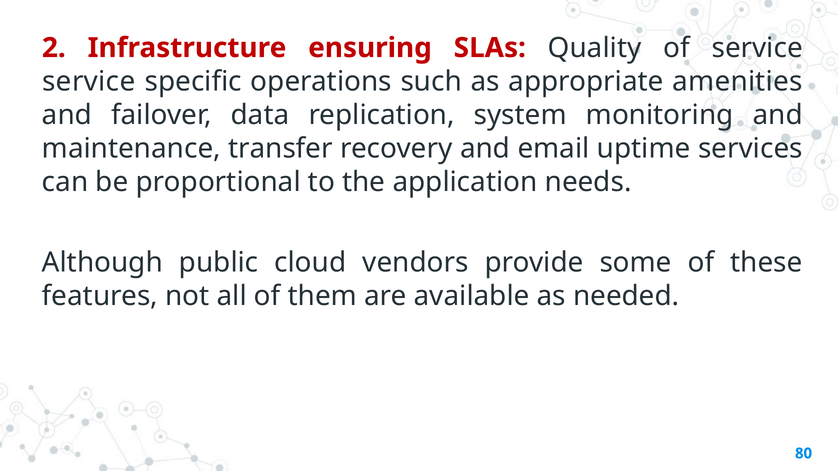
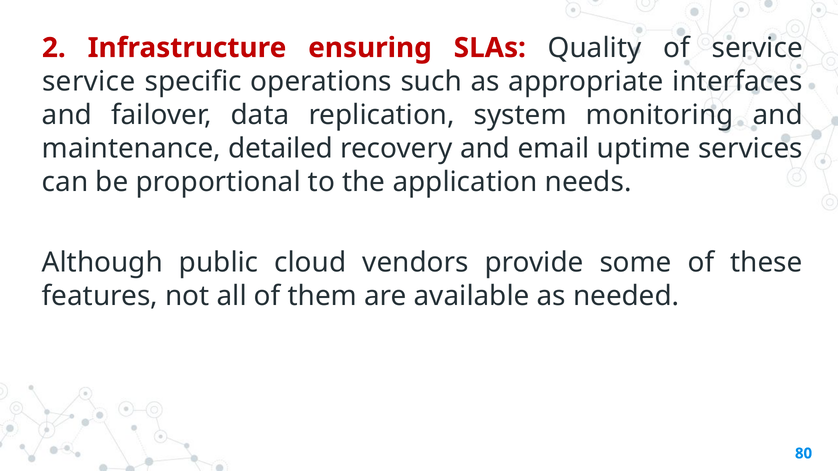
amenities: amenities -> interfaces (738, 81)
transfer: transfer -> detailed (281, 148)
